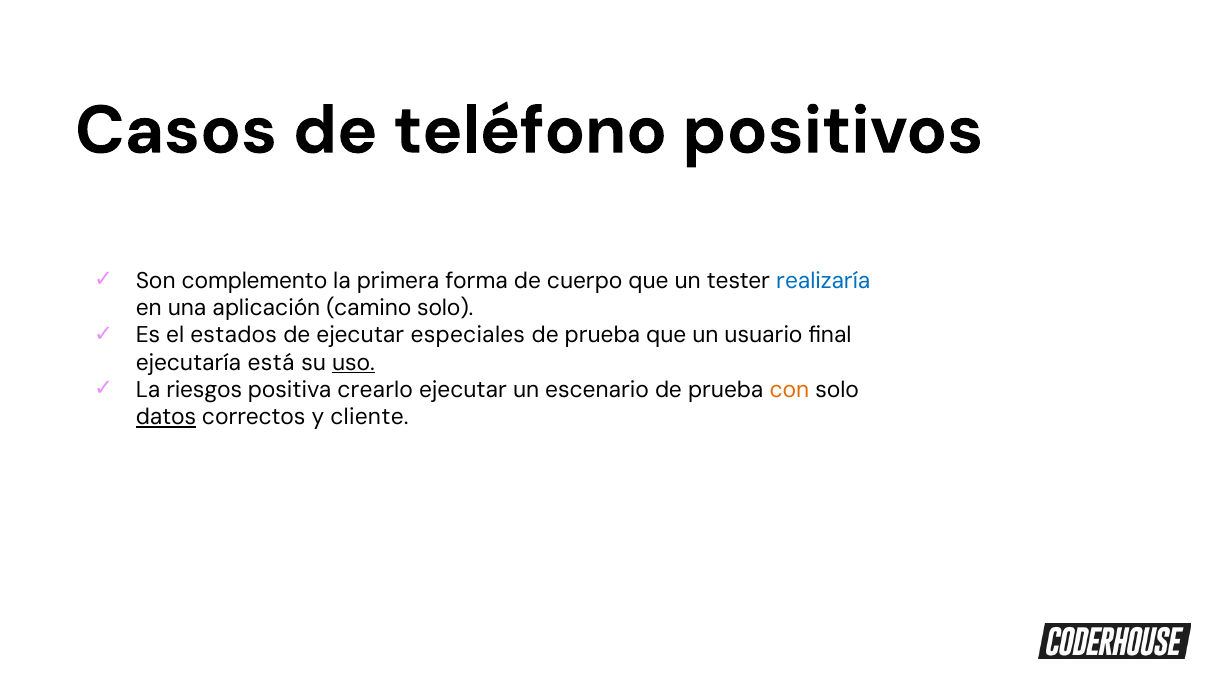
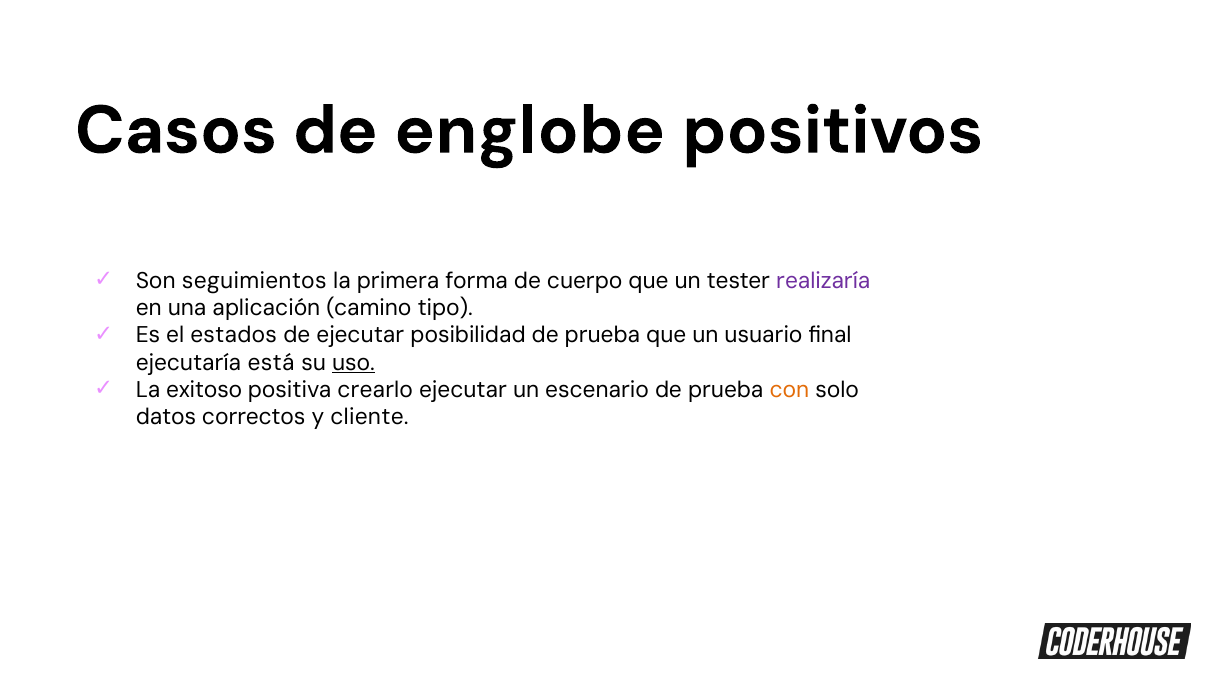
teléfono: teléfono -> englobe (530, 130)
complemento: complemento -> seguimientos (254, 281)
realizaría colour: blue -> purple (823, 281)
camino solo: solo -> tipo (445, 308)
especiales: especiales -> posibilidad (468, 336)
riesgos: riesgos -> exitoso (204, 390)
datos underline: present -> none (166, 417)
